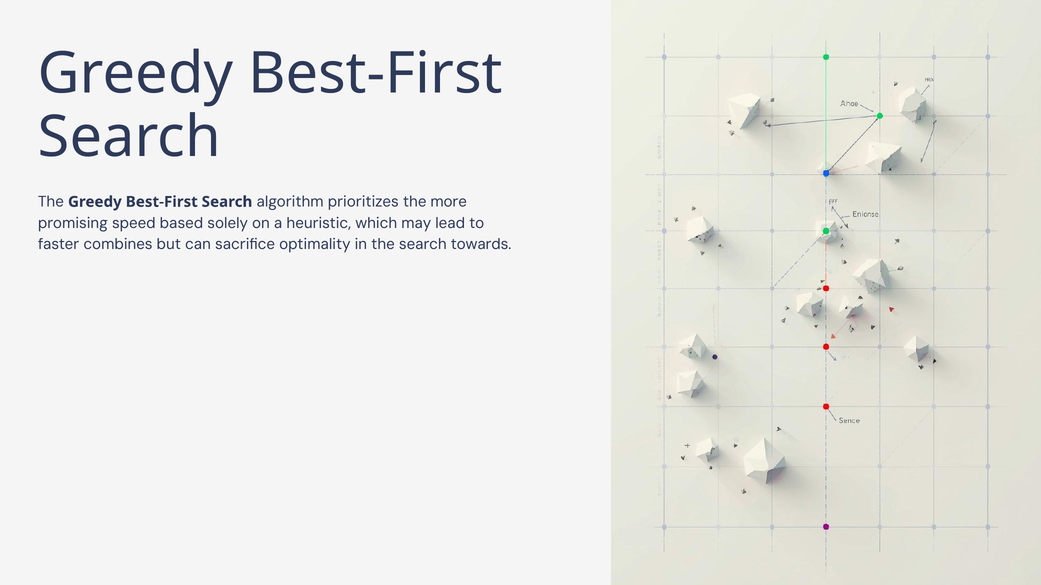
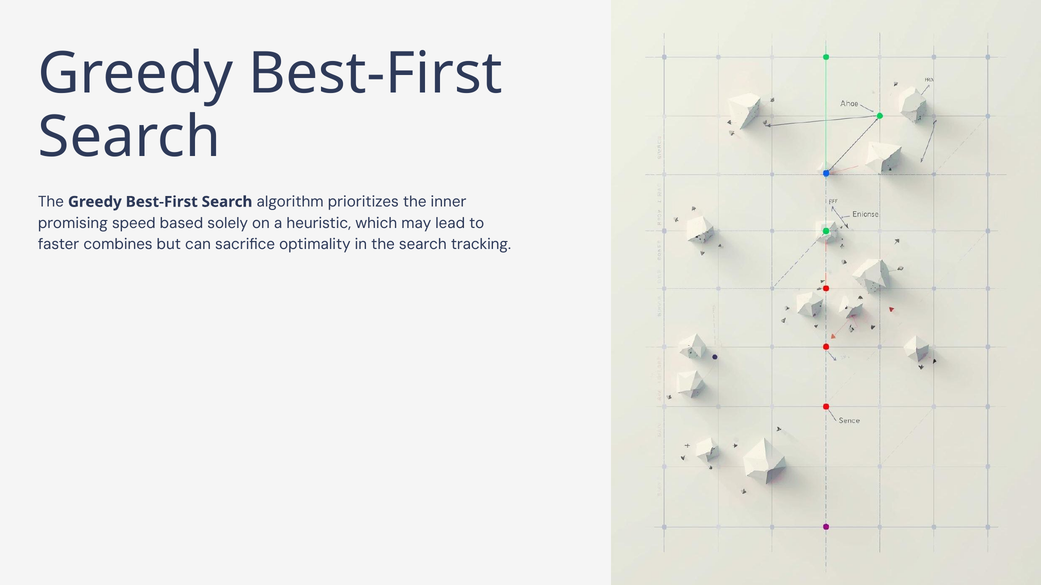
more: more -> inner (449, 202)
towards: towards -> tracking (481, 245)
